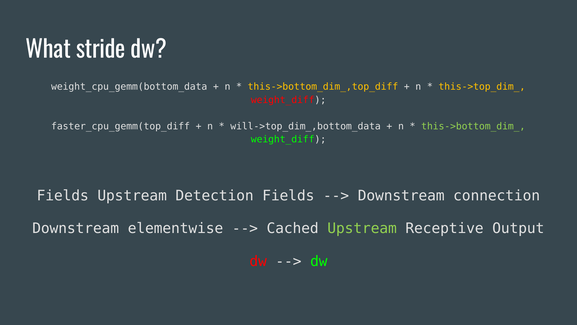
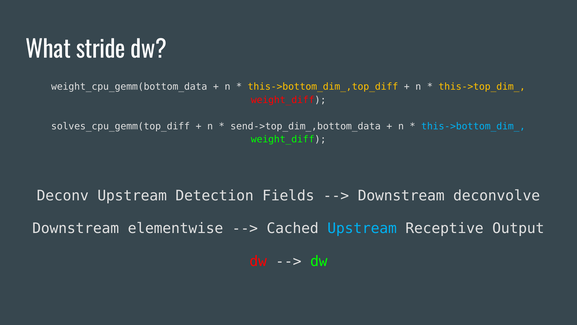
faster_cpu_gemm(top_diff: faster_cpu_gemm(top_diff -> solves_cpu_gemm(top_diff (121, 126)
will->top_dim_,bottom_data: will->top_dim_,bottom_data -> send->top_dim_,bottom_data (306, 126)
this->bottom_dim_ colour: light green -> light blue (473, 126)
Fields: Fields -> Deconv (63, 196)
connection: connection -> deconvolve (497, 196)
Upstream colour: light green -> light blue (362, 228)
